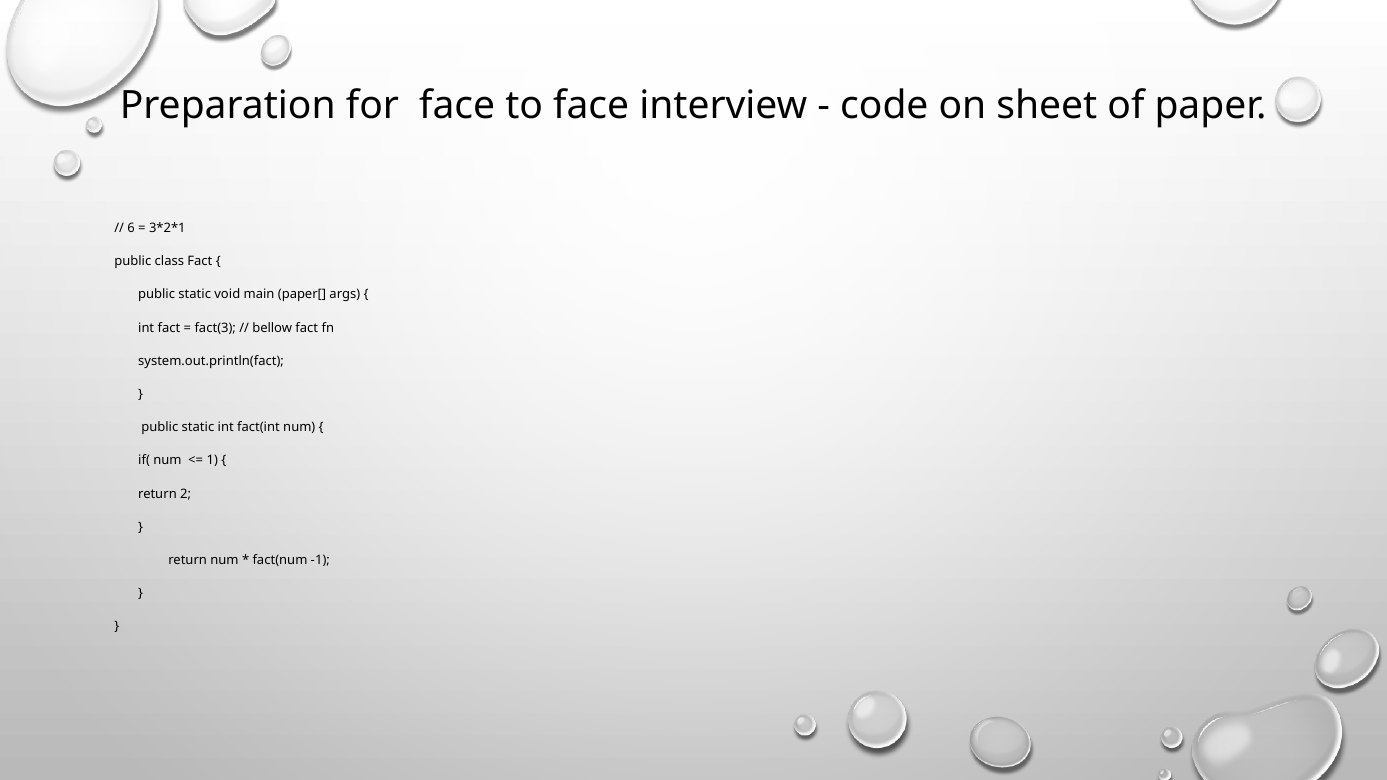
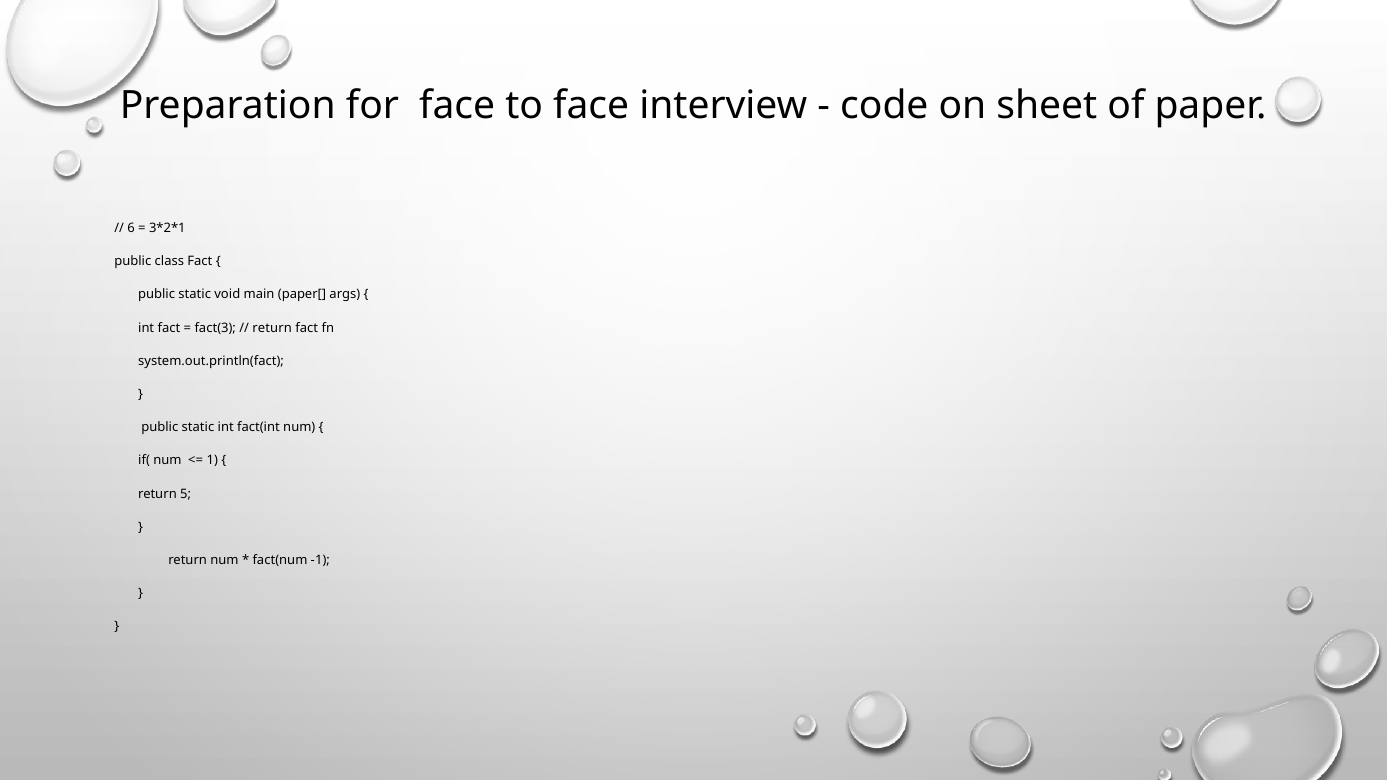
bellow: bellow -> return (272, 328)
2: 2 -> 5 (186, 494)
